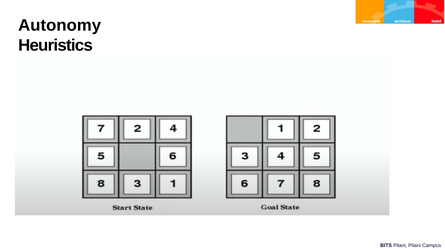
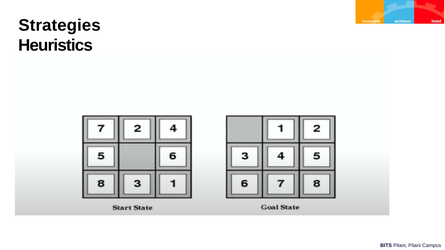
Autonomy: Autonomy -> Strategies (60, 25)
